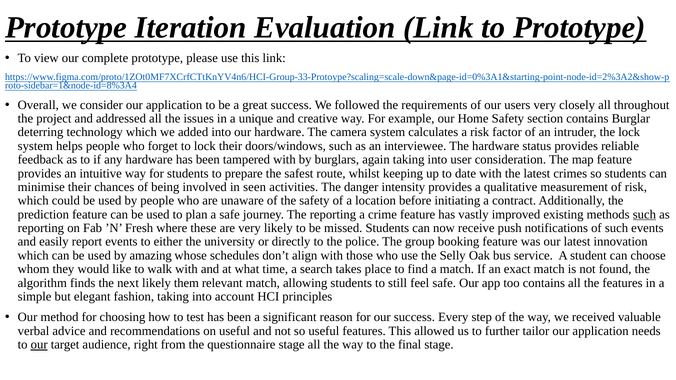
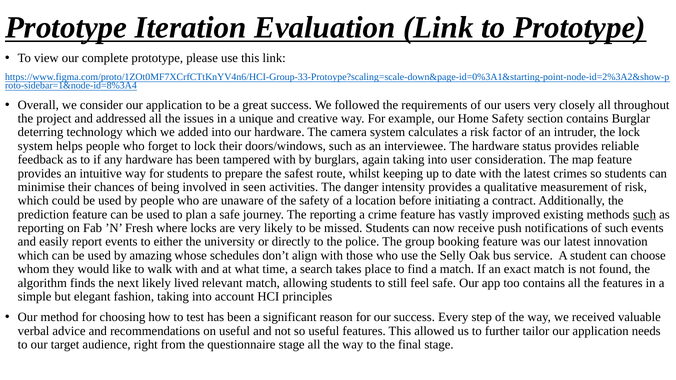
these: these -> locks (204, 228)
them: them -> lived (186, 283)
our underline: present -> none (39, 345)
